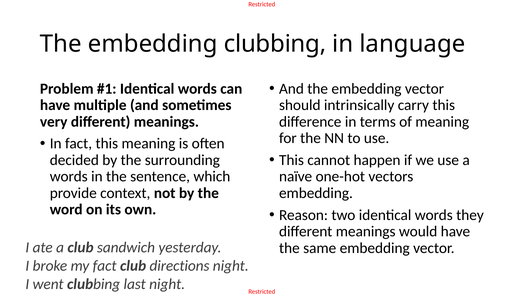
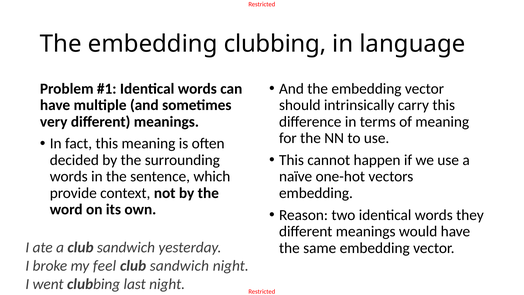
my fact: fact -> feel (105, 266)
directions: directions -> sandwich (179, 266)
